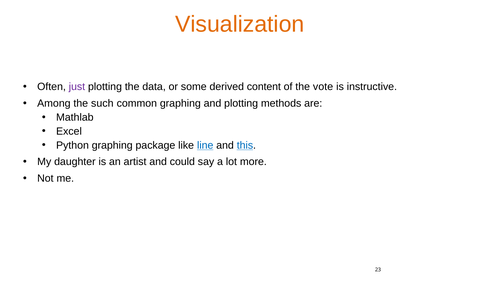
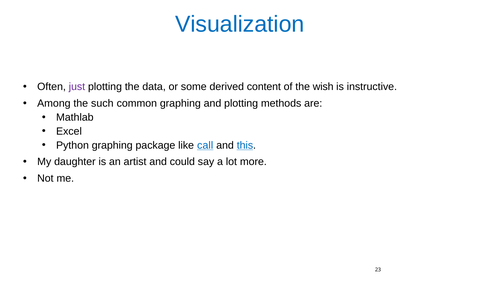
Visualization colour: orange -> blue (240, 24)
vote: vote -> wish (323, 87)
line: line -> call (205, 145)
